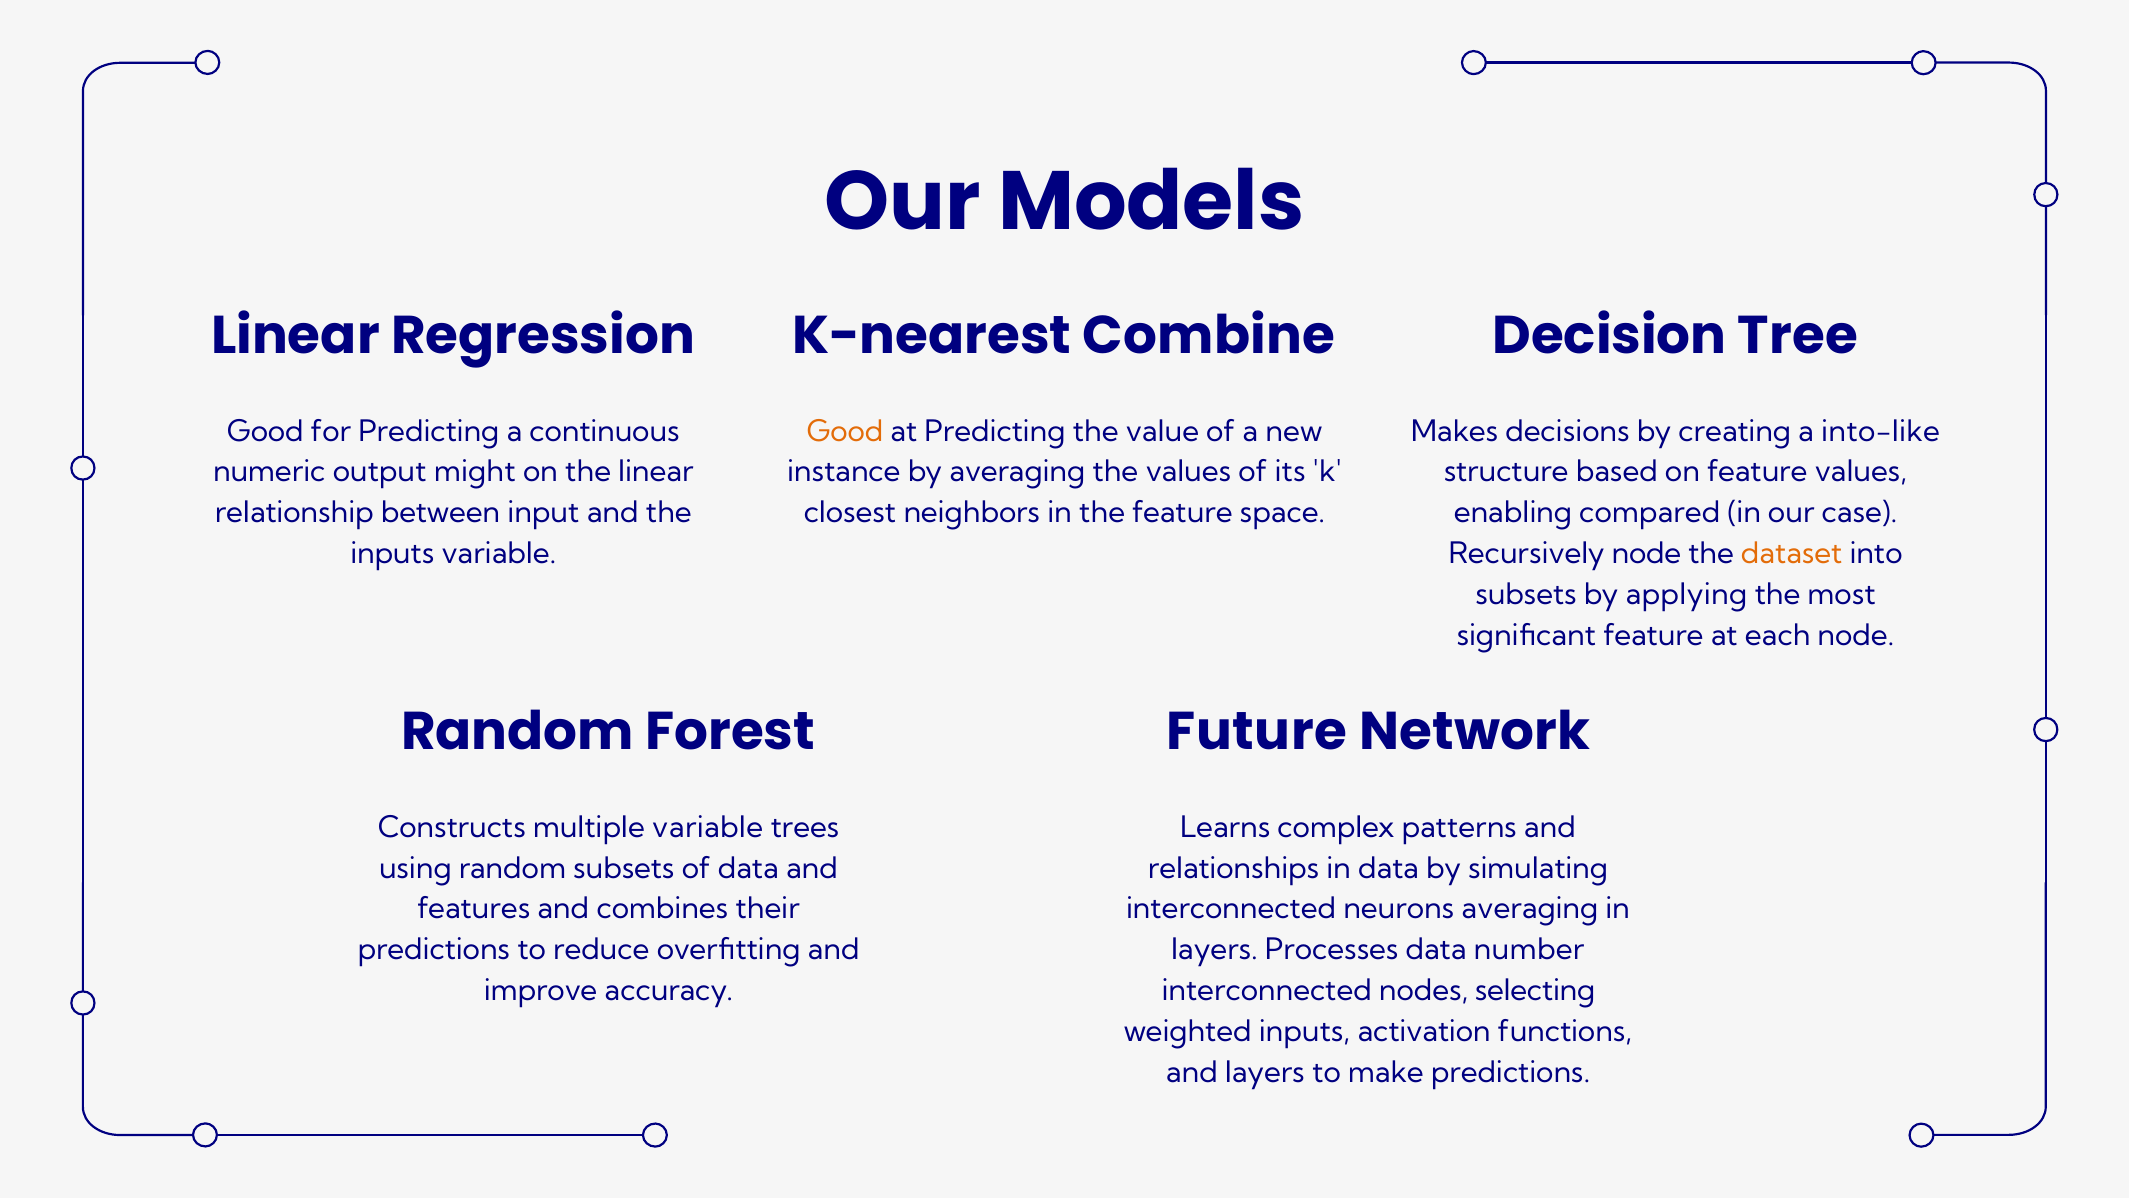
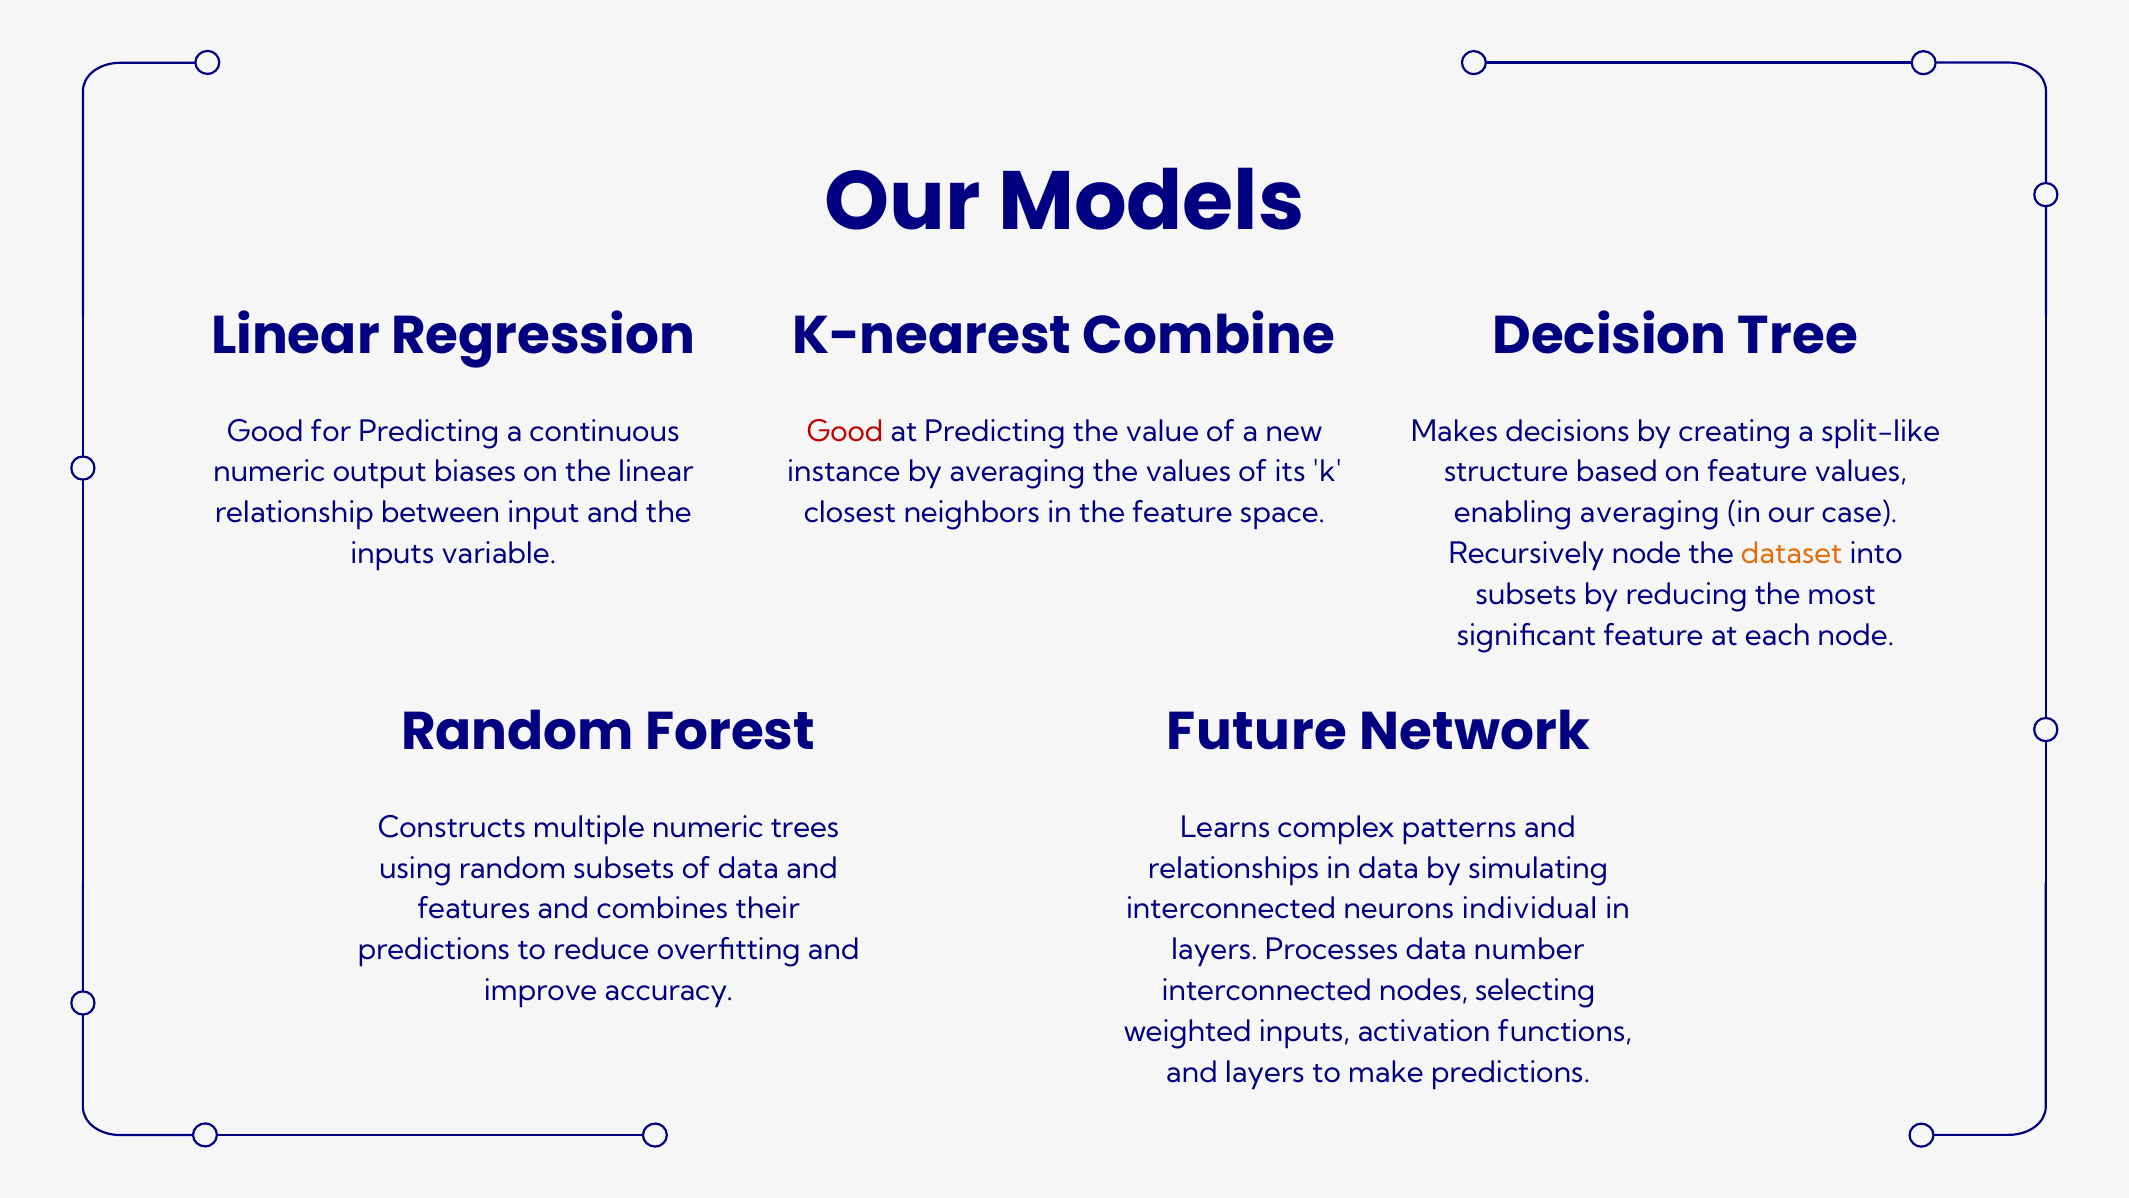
Good colour: orange -> red (845, 431)
into-like: into-like -> split-like (1881, 431)
might: might -> biases (475, 472)
enabling compared: compared -> averaging (1650, 513)
applying: applying -> reducing (1687, 594)
multiple variable: variable -> numeric (708, 827)
neurons averaging: averaging -> individual (1530, 909)
